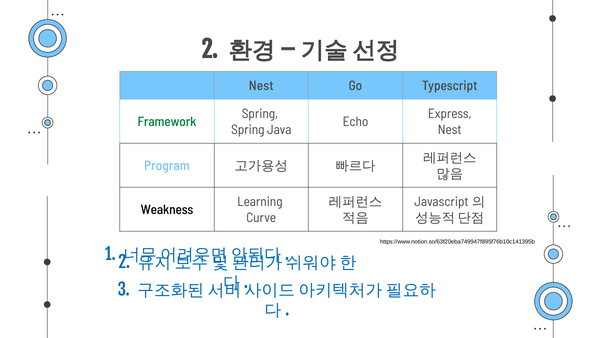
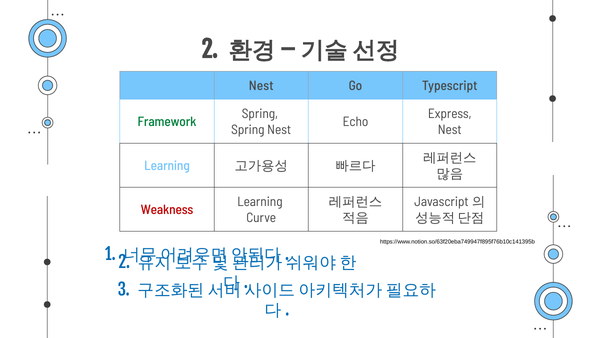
Spring Java: Java -> Nest (279, 130)
Program: Program -> Learning (167, 166)
Weakness colour: black -> red (167, 210)
